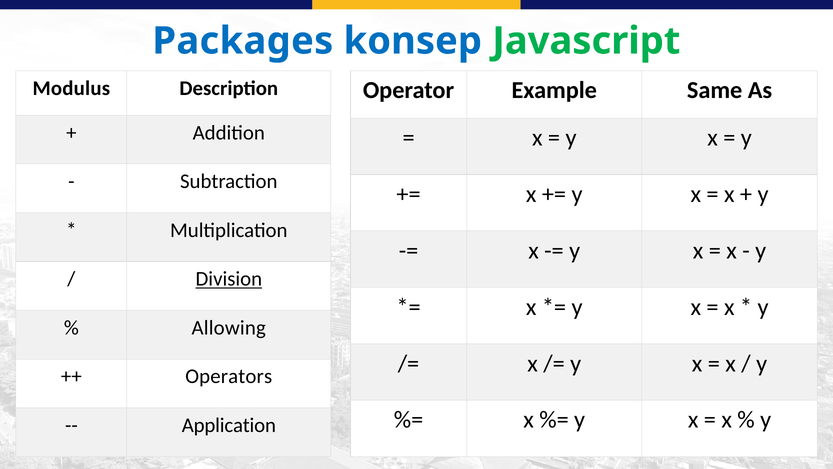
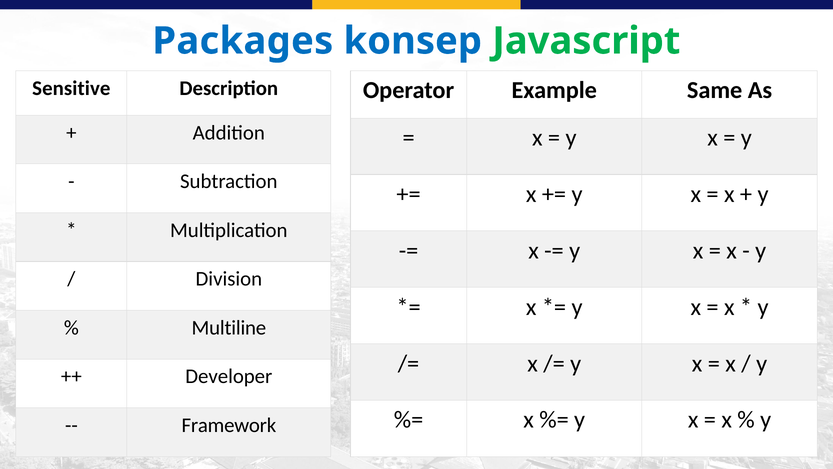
Modulus: Modulus -> Sensitive (71, 88)
Division underline: present -> none (229, 279)
Allowing: Allowing -> Multiline (229, 328)
Operators: Operators -> Developer (229, 376)
Application: Application -> Framework (229, 425)
